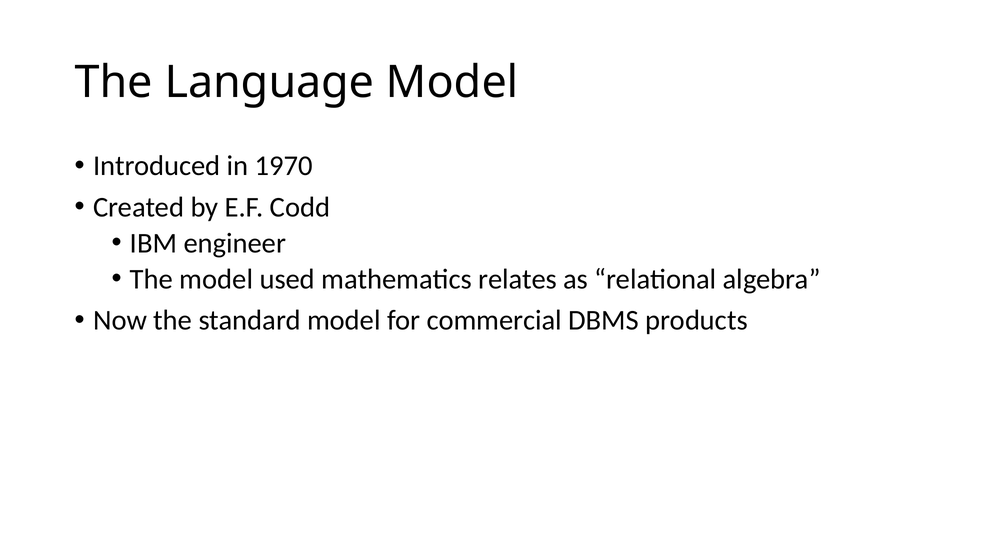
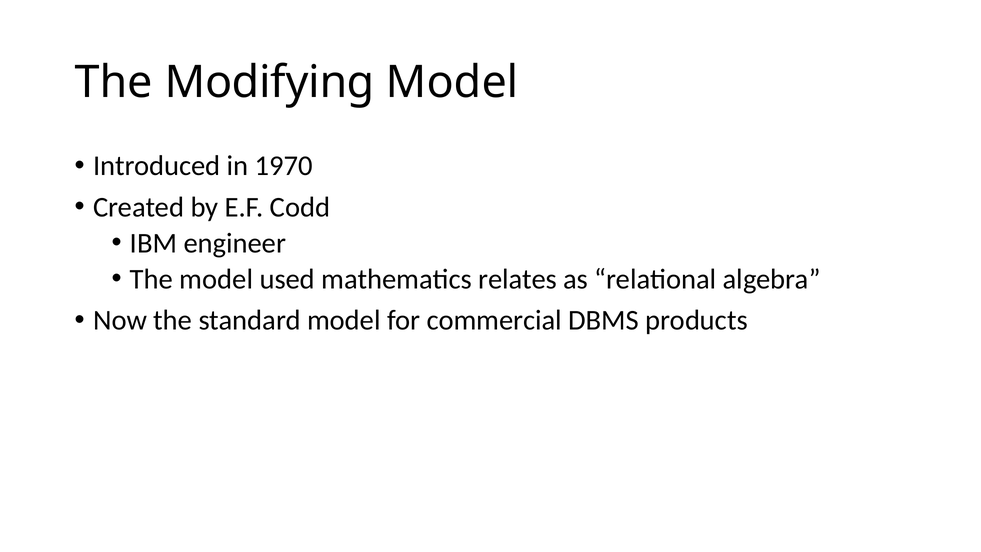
Language: Language -> Modifying (270, 82)
